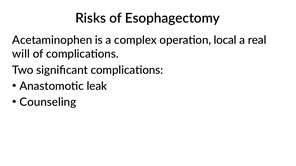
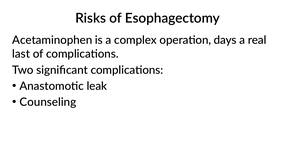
local: local -> days (225, 40)
will: will -> last (21, 54)
